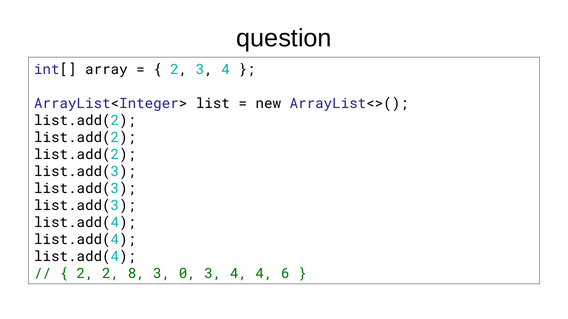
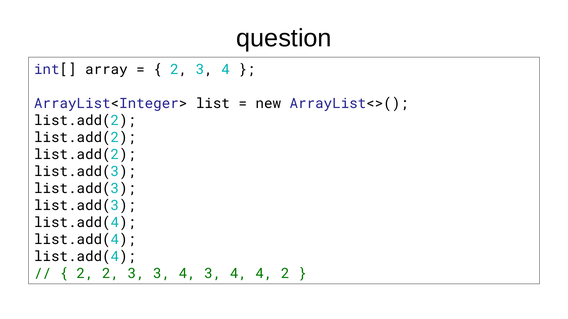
2 2 8: 8 -> 3 (136, 274)
0: 0 -> 4 (187, 274)
4 6: 6 -> 2 (285, 274)
